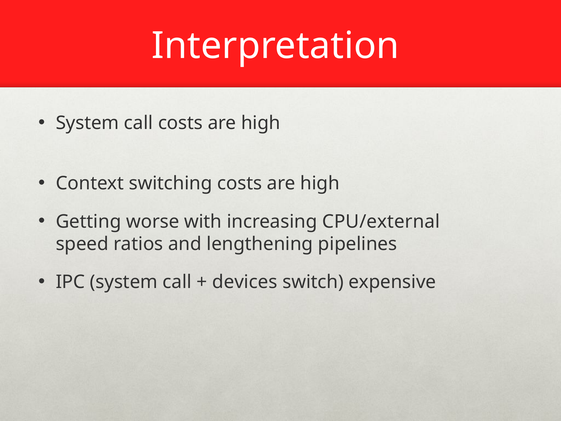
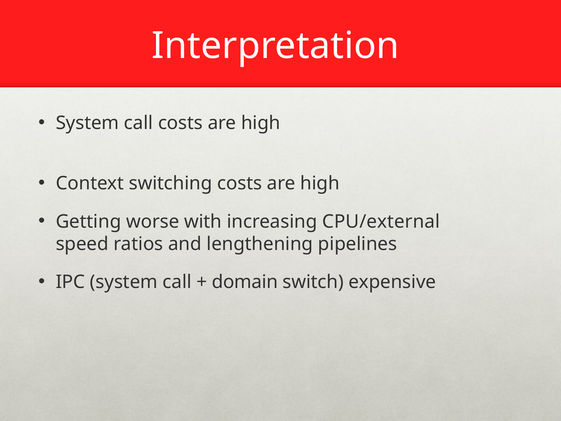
devices: devices -> domain (245, 282)
